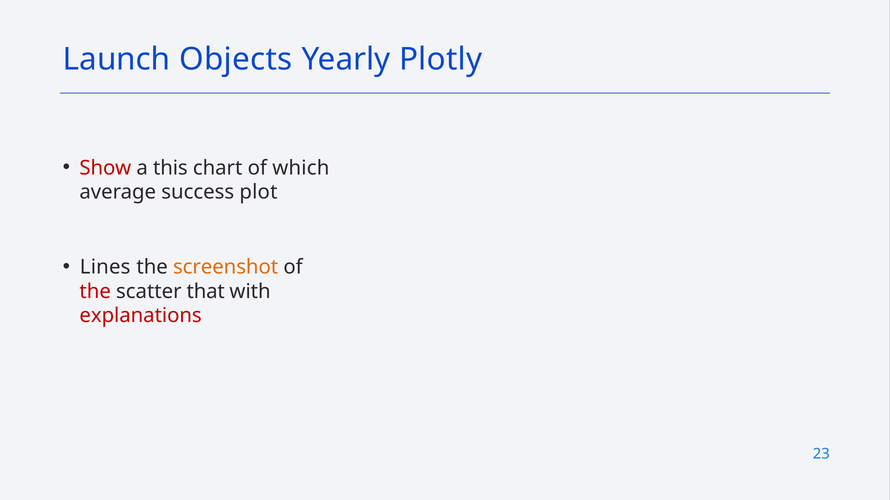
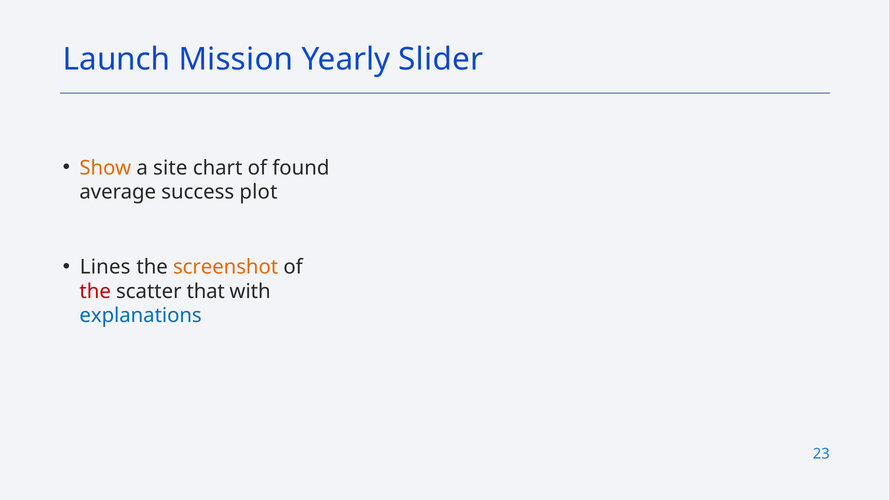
Objects: Objects -> Mission (236, 59)
Plotly: Plotly -> Slider (441, 59)
Show colour: red -> orange (105, 168)
this: this -> site (170, 168)
which: which -> found (301, 168)
explanations colour: red -> blue (141, 316)
